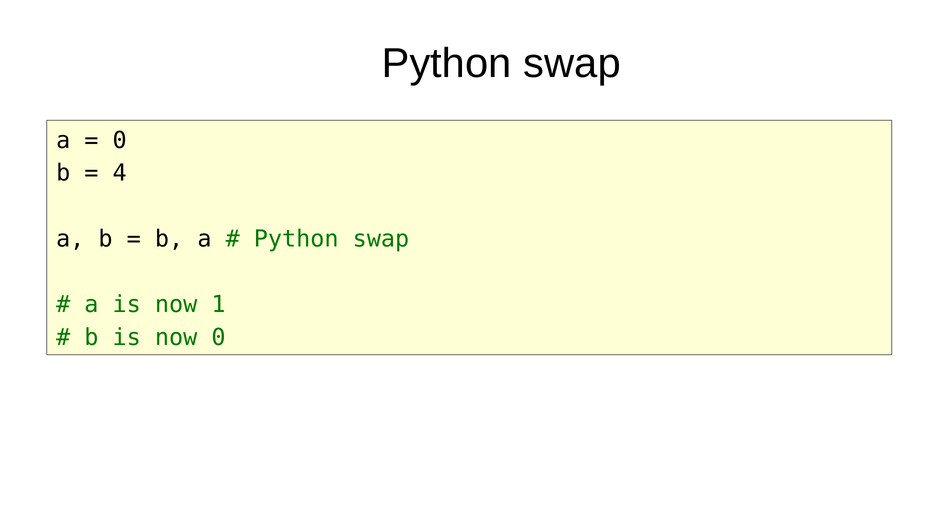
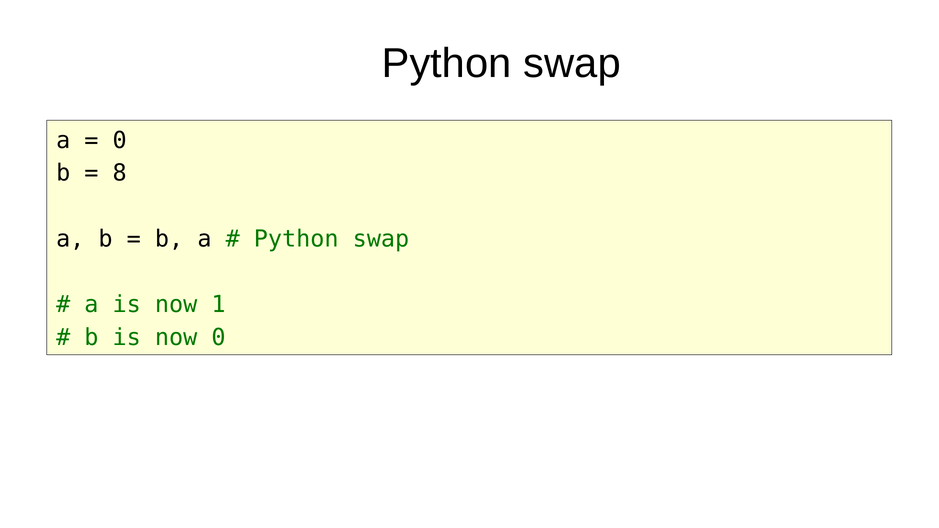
4: 4 -> 8 (120, 173)
